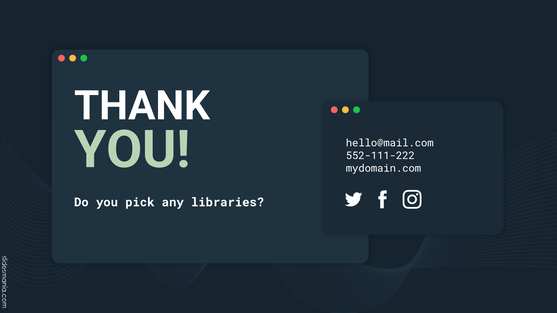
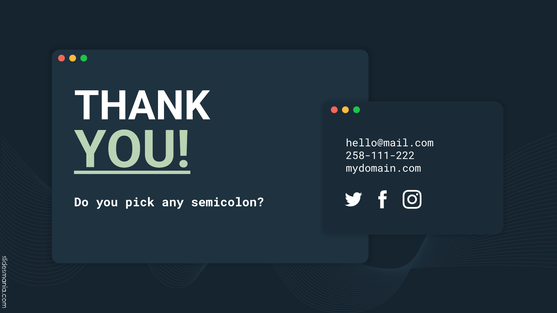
YOU underline: none -> present (132, 150)
552-111-222: 552-111-222 -> 258-111-222 (380, 156)
libraries: libraries -> semicolon (228, 202)
